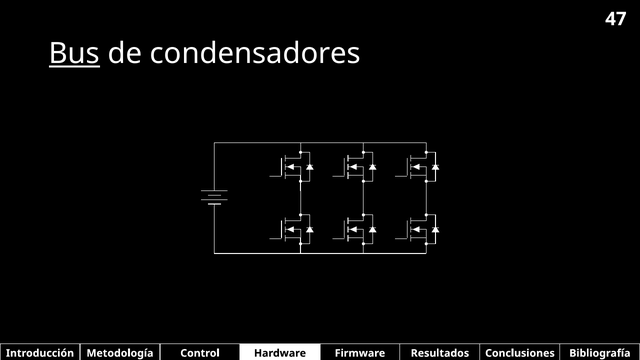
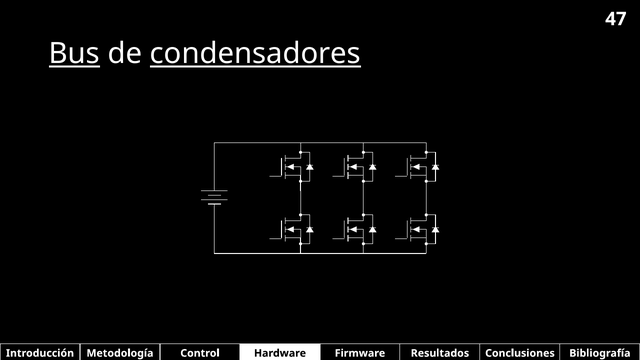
condensadores underline: none -> present (255, 54)
